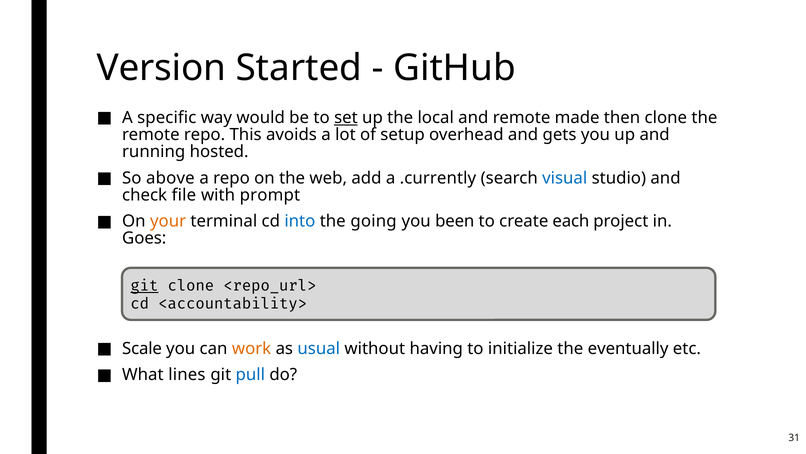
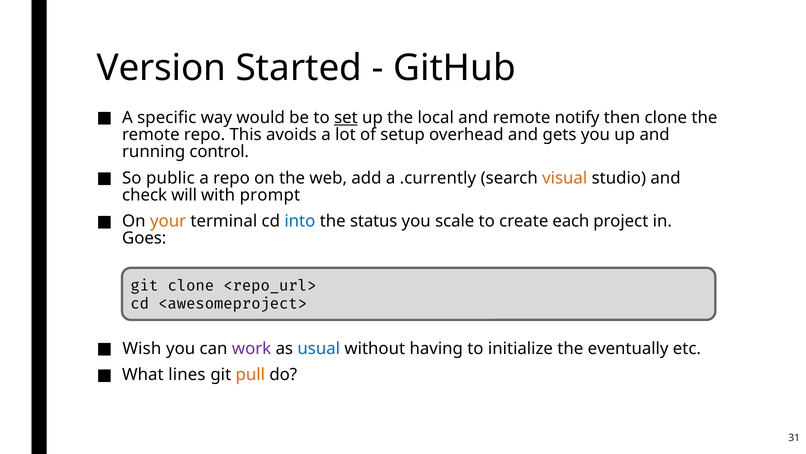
made: made -> notify (577, 118)
hosted: hosted -> control (219, 152)
above: above -> public (170, 178)
visual colour: blue -> orange (565, 178)
file: file -> will (184, 195)
going: going -> status (374, 221)
been: been -> scale (455, 221)
git underline: present -> none (144, 285)
<accountability>: <accountability> -> <awesomeproject> (233, 304)
Scale: Scale -> Wish (142, 348)
work colour: orange -> purple (252, 348)
pull colour: blue -> orange (250, 374)
